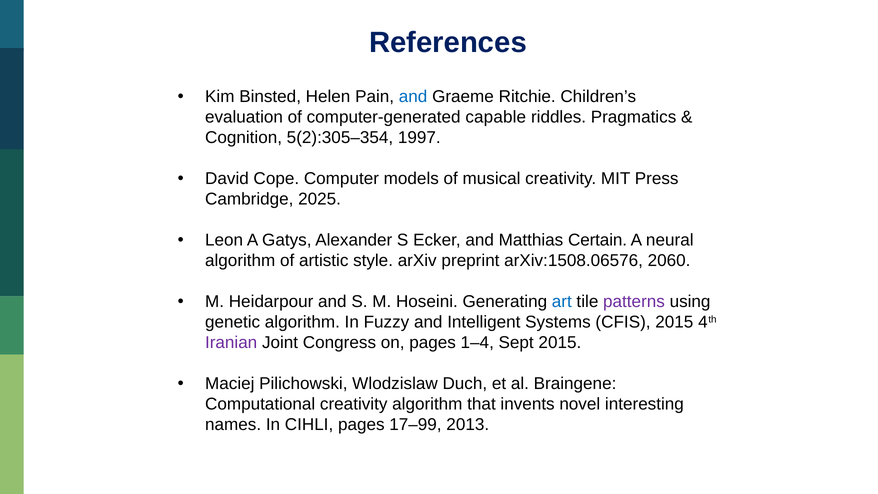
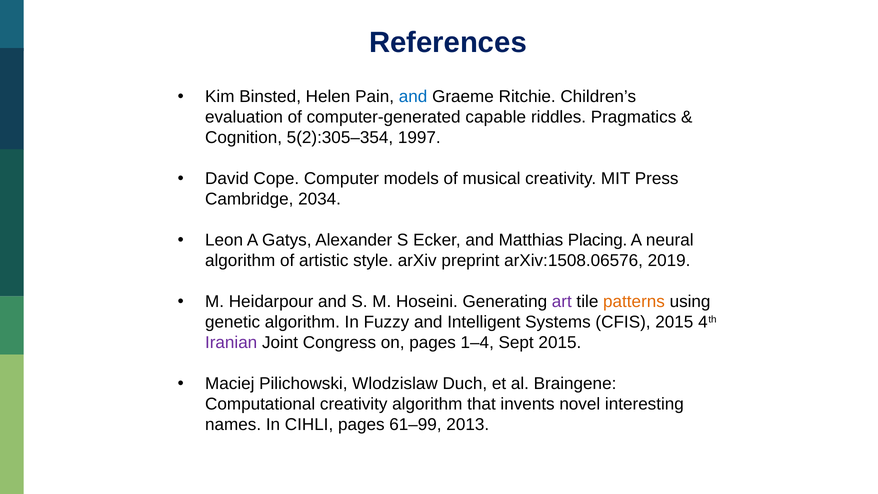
2025: 2025 -> 2034 (320, 199)
Certain: Certain -> Placing (598, 240)
2060: 2060 -> 2019 (669, 261)
art colour: blue -> purple (562, 302)
patterns colour: purple -> orange (634, 302)
17–99: 17–99 -> 61–99 (415, 425)
